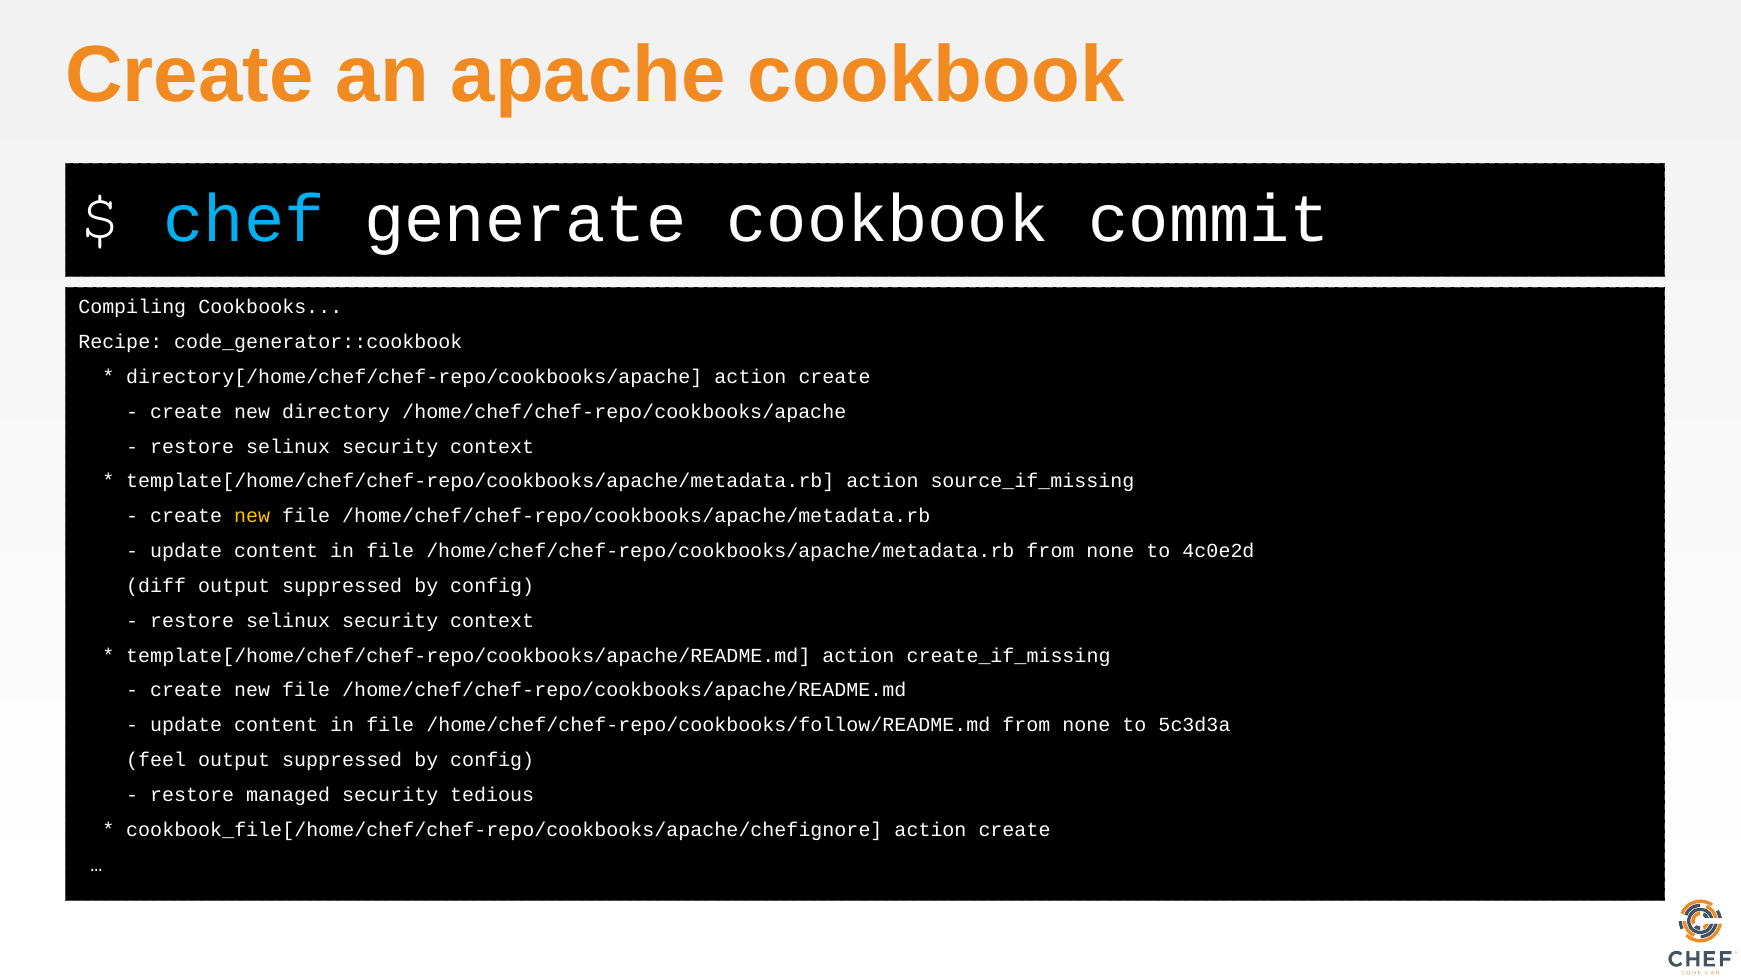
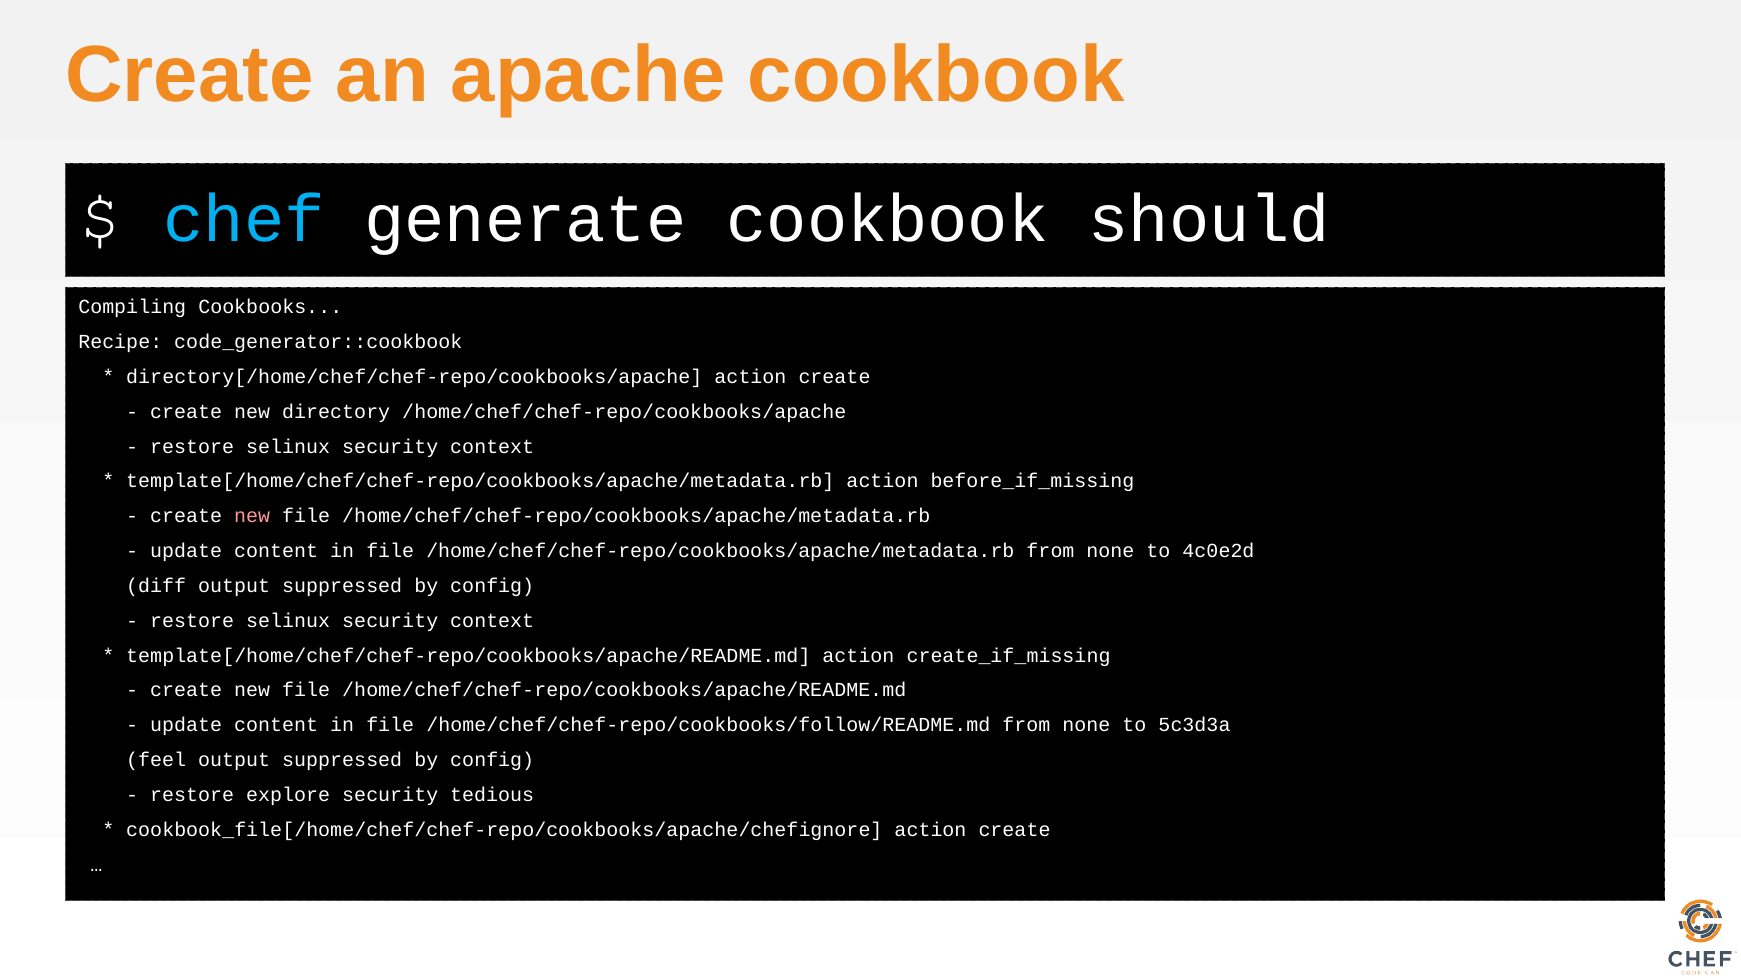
commit: commit -> should (1209, 220)
source_if_missing: source_if_missing -> before_if_missing (1032, 481)
new colour: yellow -> pink (252, 516)
managed: managed -> explore (288, 795)
